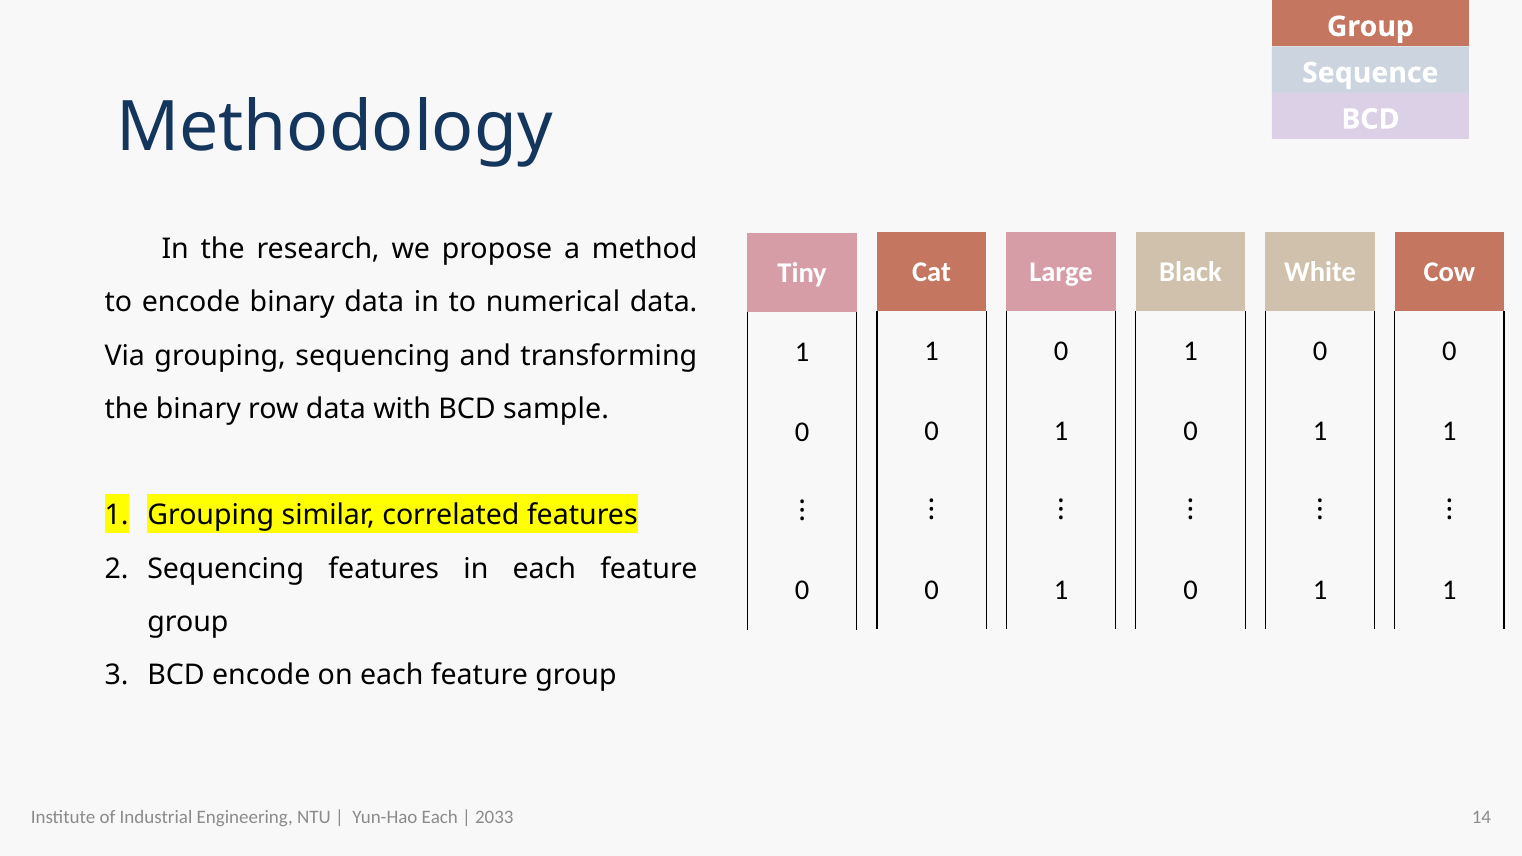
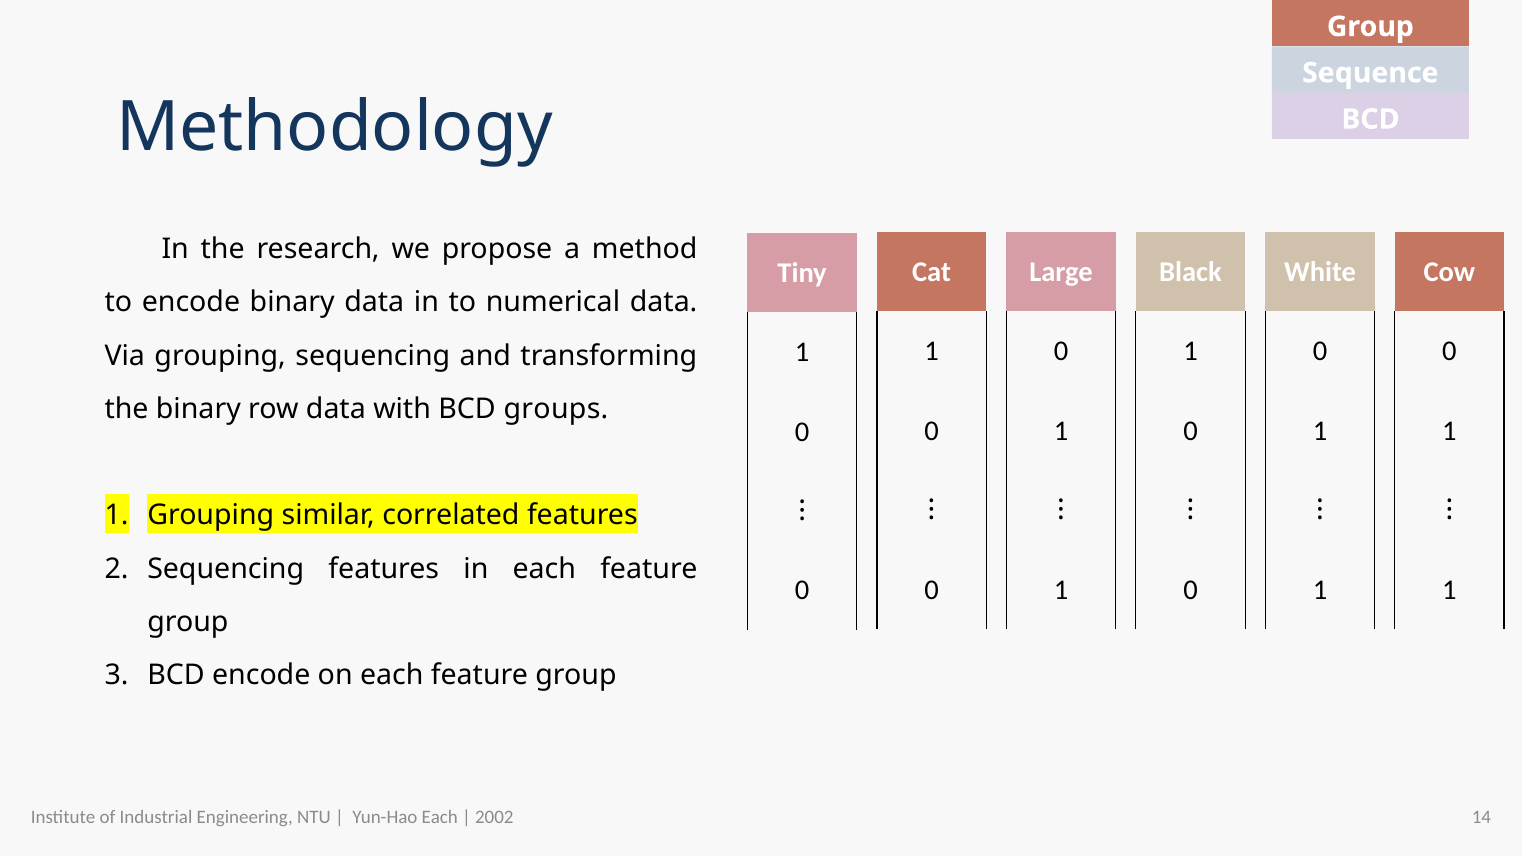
sample: sample -> groups (556, 409)
2033: 2033 -> 2002 (494, 817)
